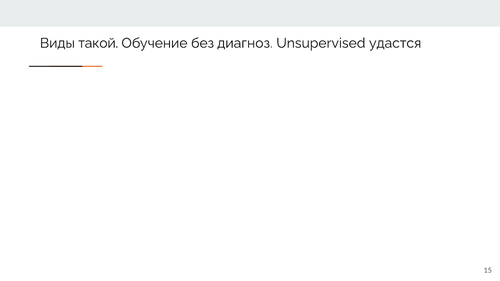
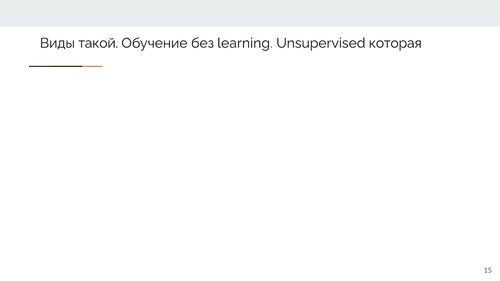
диагноз: диагноз -> learning (245, 43)
удастся: удастся -> которая (395, 43)
